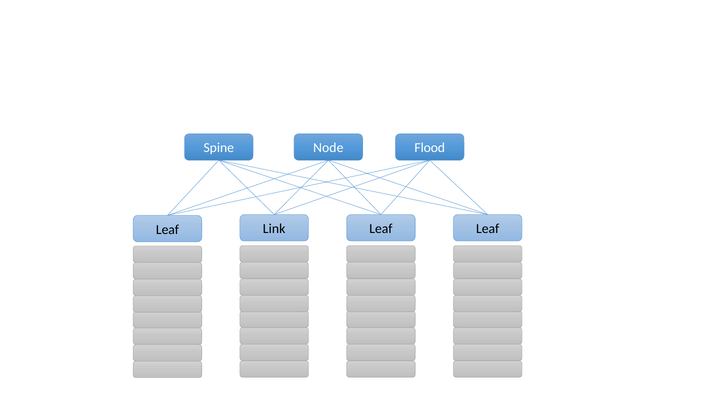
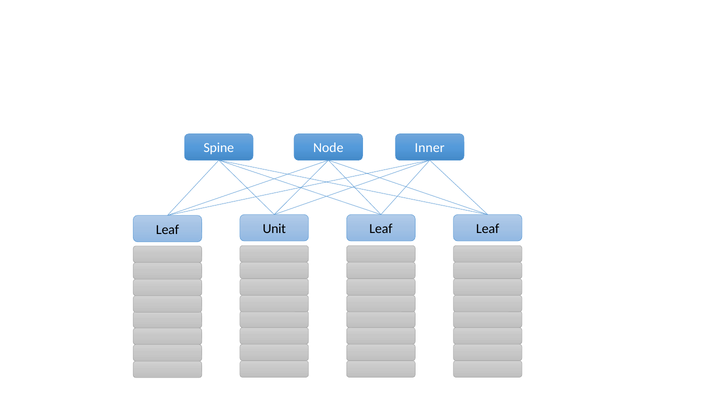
Flood: Flood -> Inner (430, 148)
Link: Link -> Unit (274, 228)
